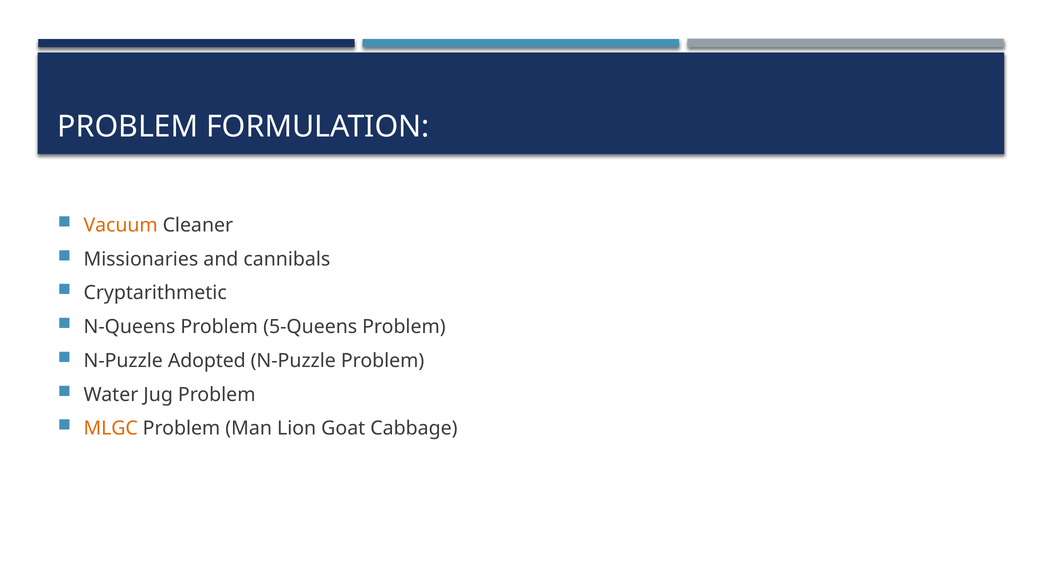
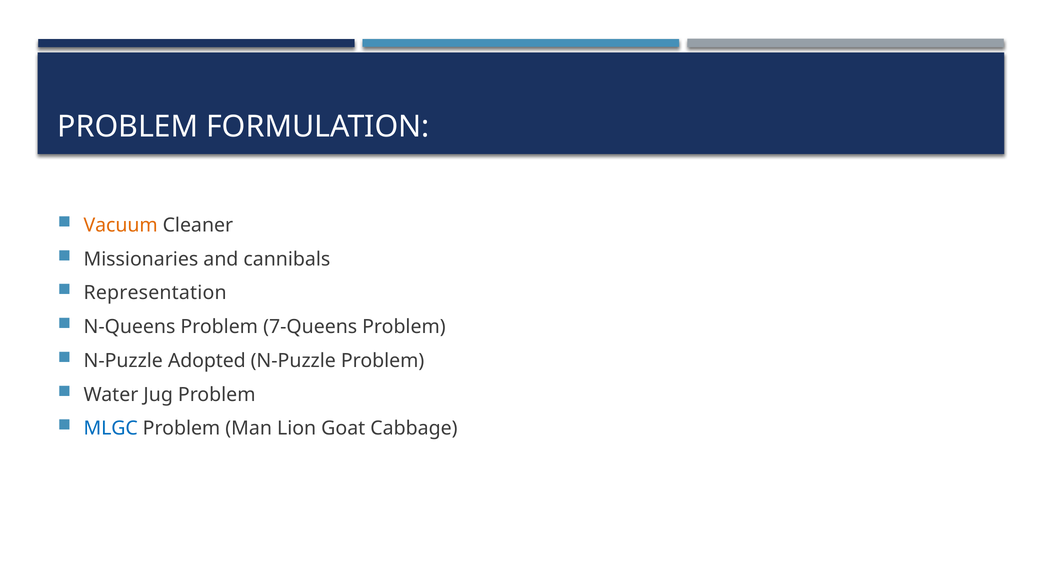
Cryptarithmetic: Cryptarithmetic -> Representation (155, 293)
5-Queens: 5-Queens -> 7-Queens (310, 327)
MLGC colour: orange -> blue (111, 429)
